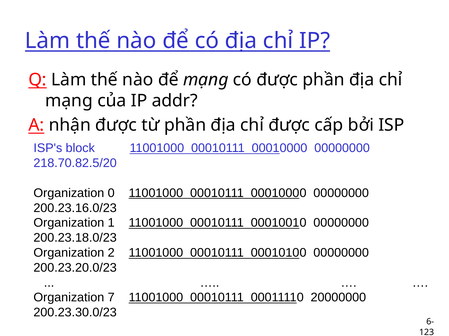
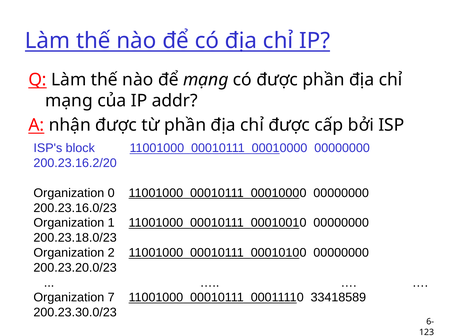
218.70.82.5/20: 218.70.82.5/20 -> 200.23.16.2/20 (75, 163)
20000000: 20000000 -> 33418589 (338, 298)
